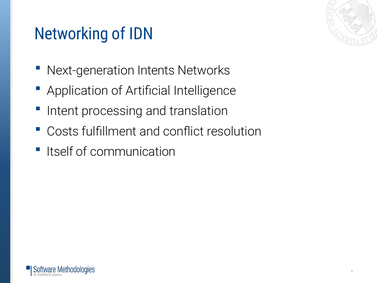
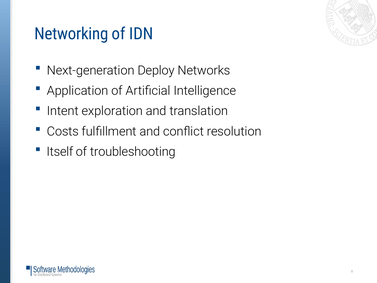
Intents: Intents -> Deploy (156, 70)
processing: processing -> exploration (112, 111)
communication: communication -> troubleshooting (133, 152)
